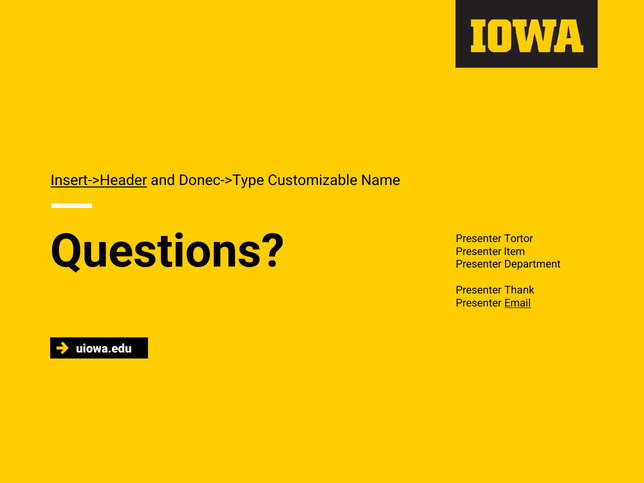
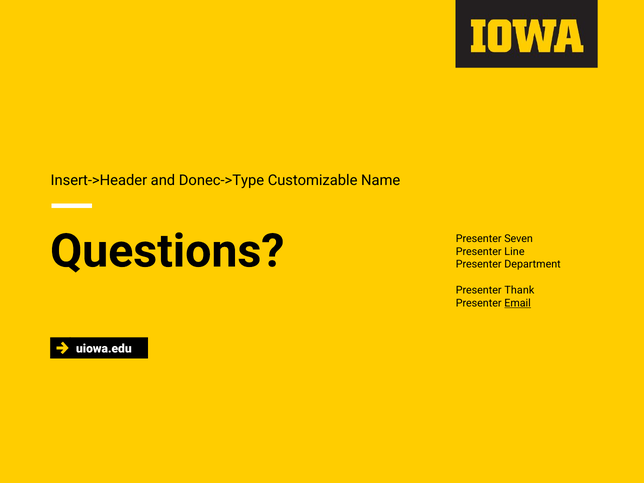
Insert->Header underline: present -> none (99, 180)
Tortor: Tortor -> Seven (519, 239)
Item: Item -> Line (514, 252)
